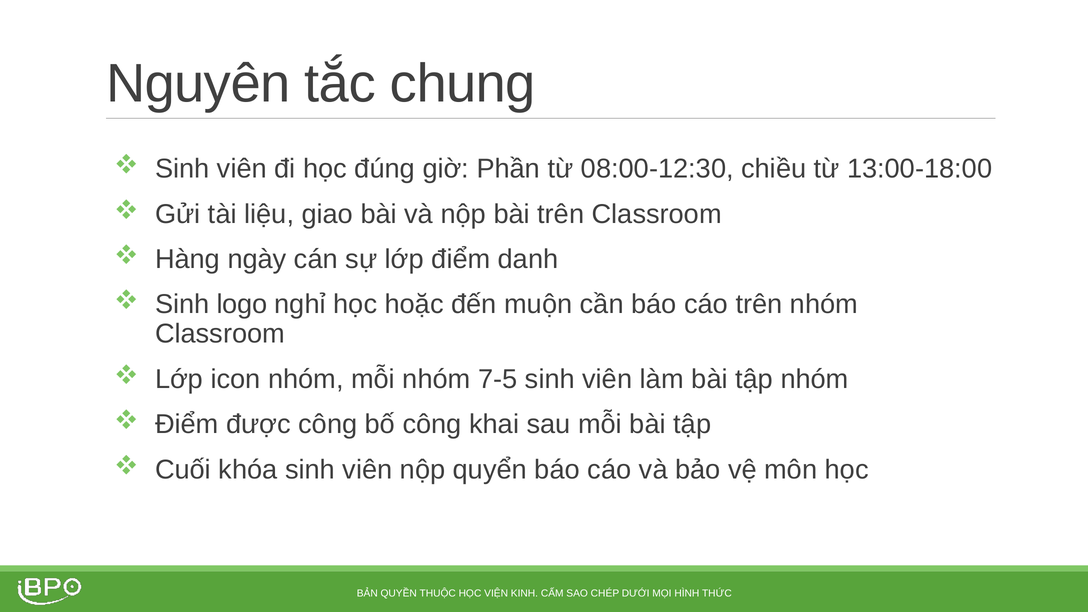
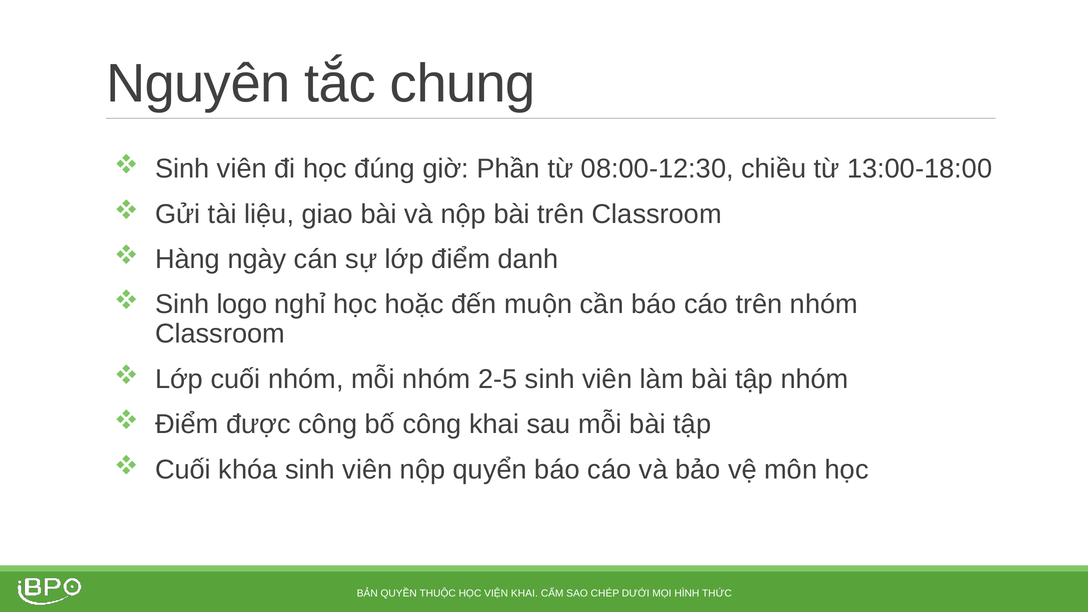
Lớp icon: icon -> cuối (236, 379)
7-5: 7-5 -> 2-5 (498, 379)
VIỆN KINH: KINH -> KHAI (524, 593)
